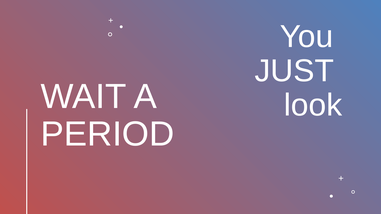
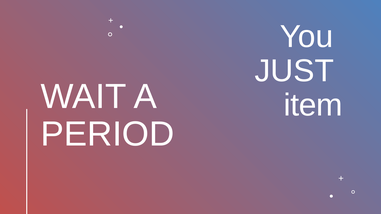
look: look -> item (313, 105)
